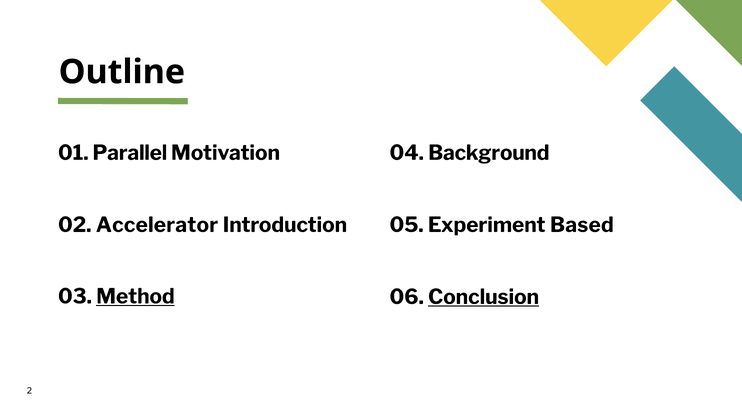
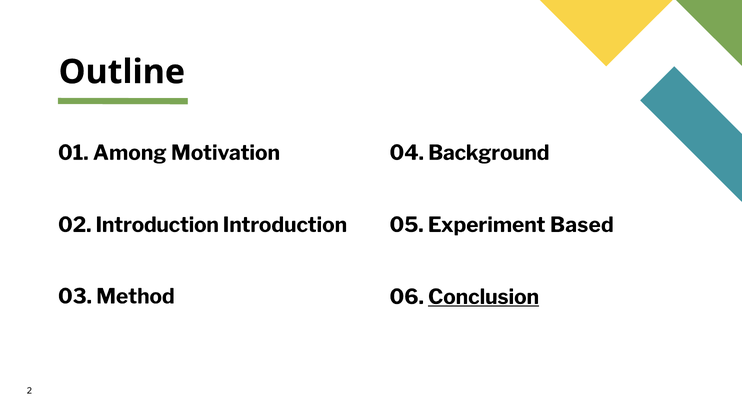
Parallel: Parallel -> Among (130, 153)
02 Accelerator: Accelerator -> Introduction (157, 225)
Method underline: present -> none (135, 297)
